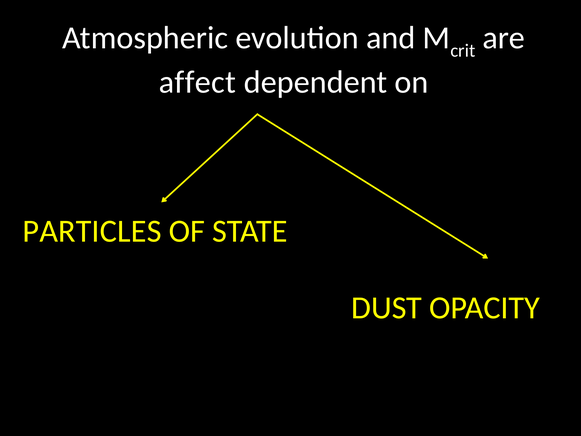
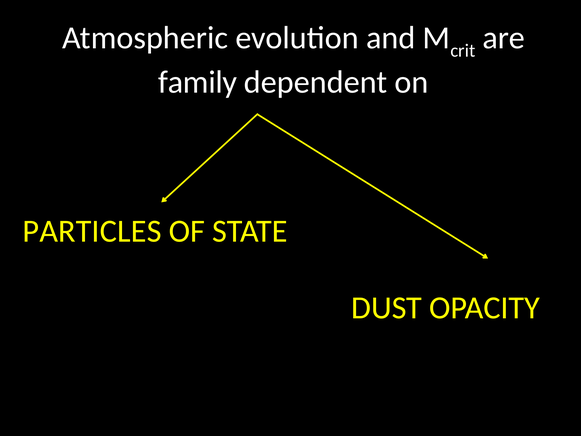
affect: affect -> family (198, 82)
